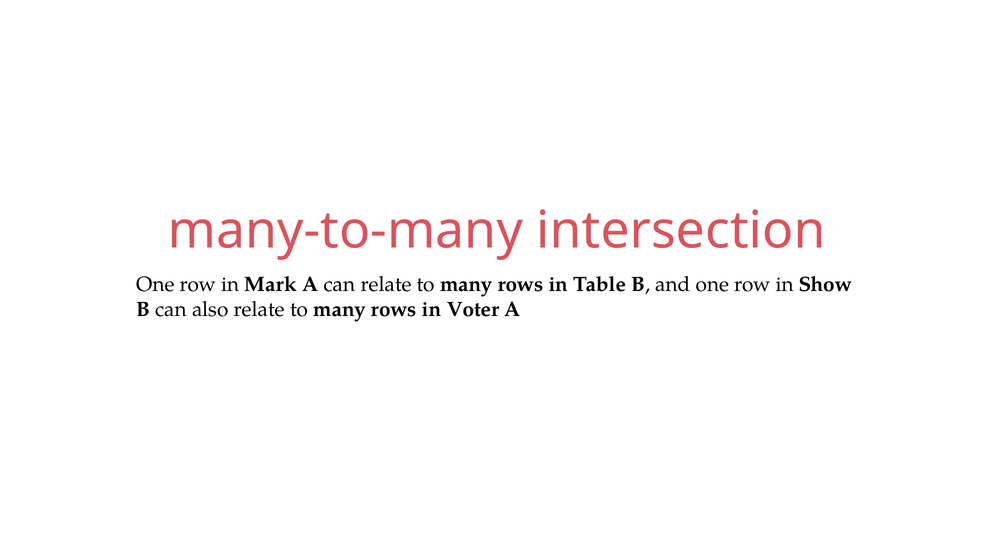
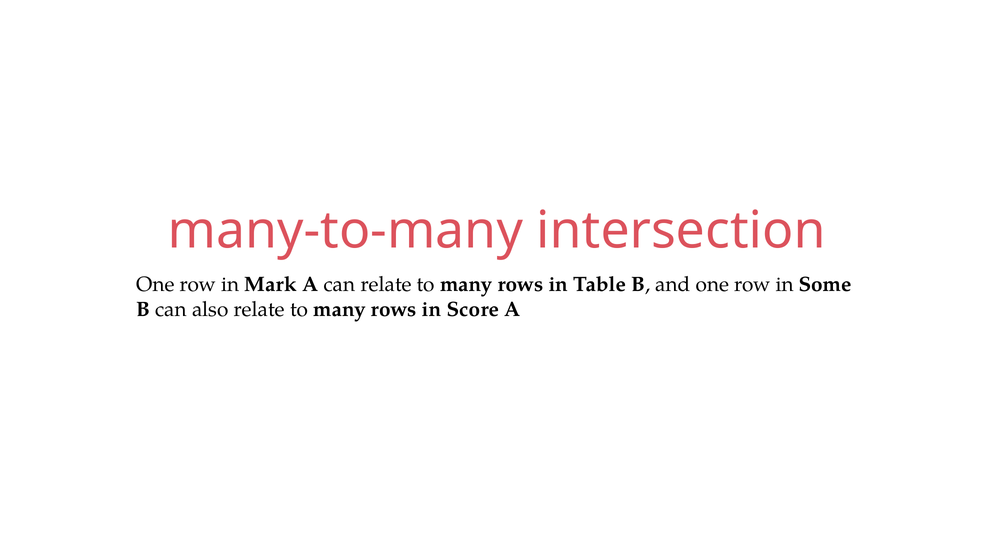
Show: Show -> Some (825, 285)
Voter: Voter -> Score (473, 310)
